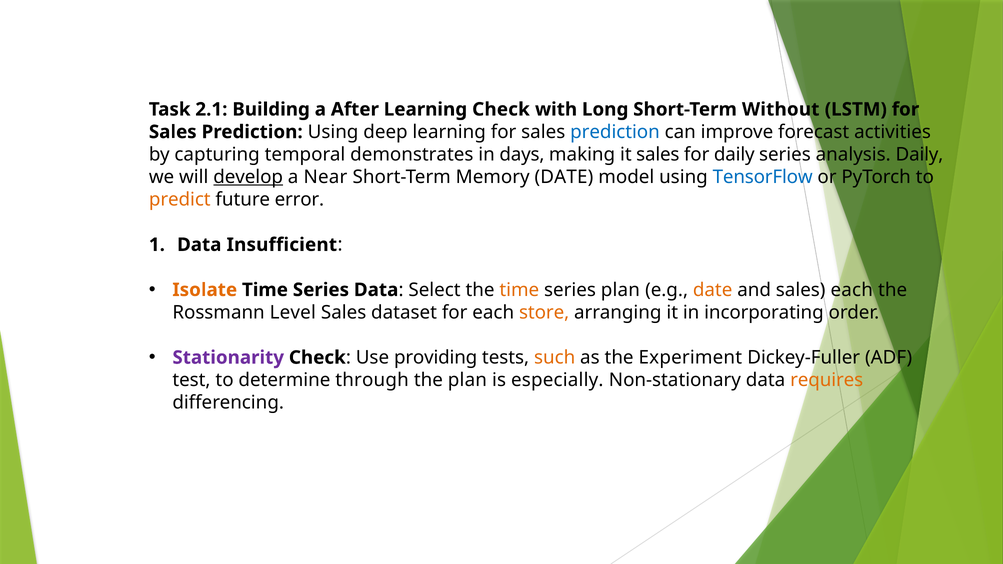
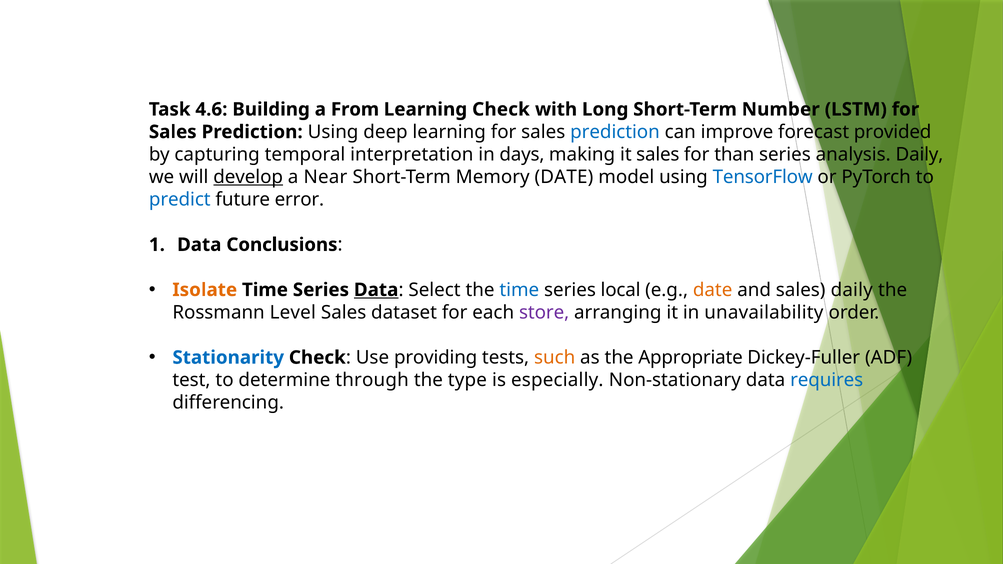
2.1: 2.1 -> 4.6 (211, 109)
After: After -> From (355, 109)
Without: Without -> Number (781, 109)
activities: activities -> provided (893, 132)
demonstrates: demonstrates -> interpretation (412, 155)
for daily: daily -> than (734, 155)
predict colour: orange -> blue (180, 200)
Insufficient: Insufficient -> Conclusions (282, 245)
Data underline: none -> present (376, 290)
time colour: orange -> blue (519, 290)
series plan: plan -> local (621, 290)
sales each: each -> daily (852, 290)
store colour: orange -> purple (544, 313)
incorporating: incorporating -> unavailability (764, 313)
Stationarity colour: purple -> blue (228, 358)
Experiment: Experiment -> Appropriate (691, 358)
the plan: plan -> type (467, 380)
requires colour: orange -> blue (827, 380)
